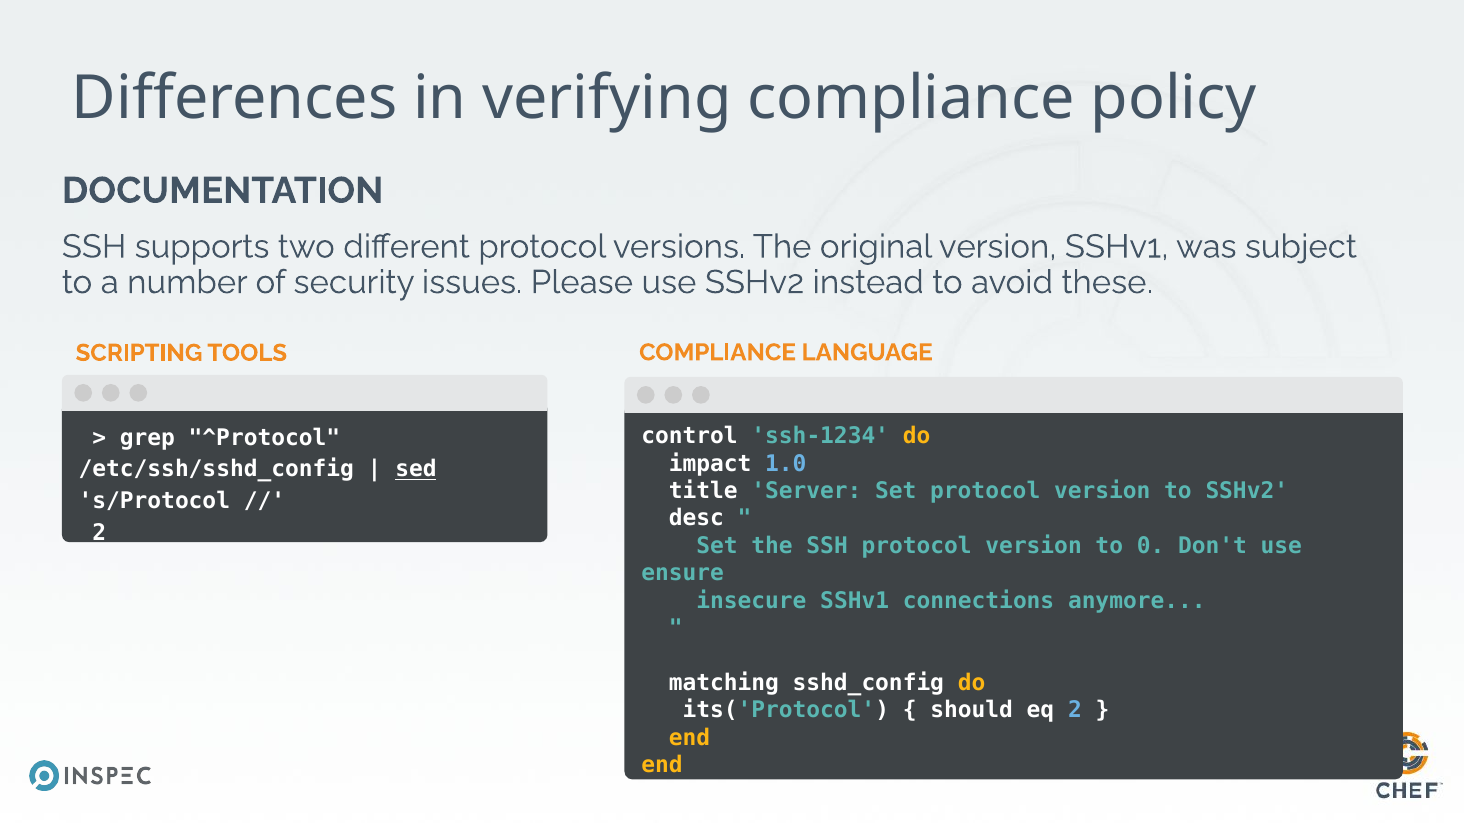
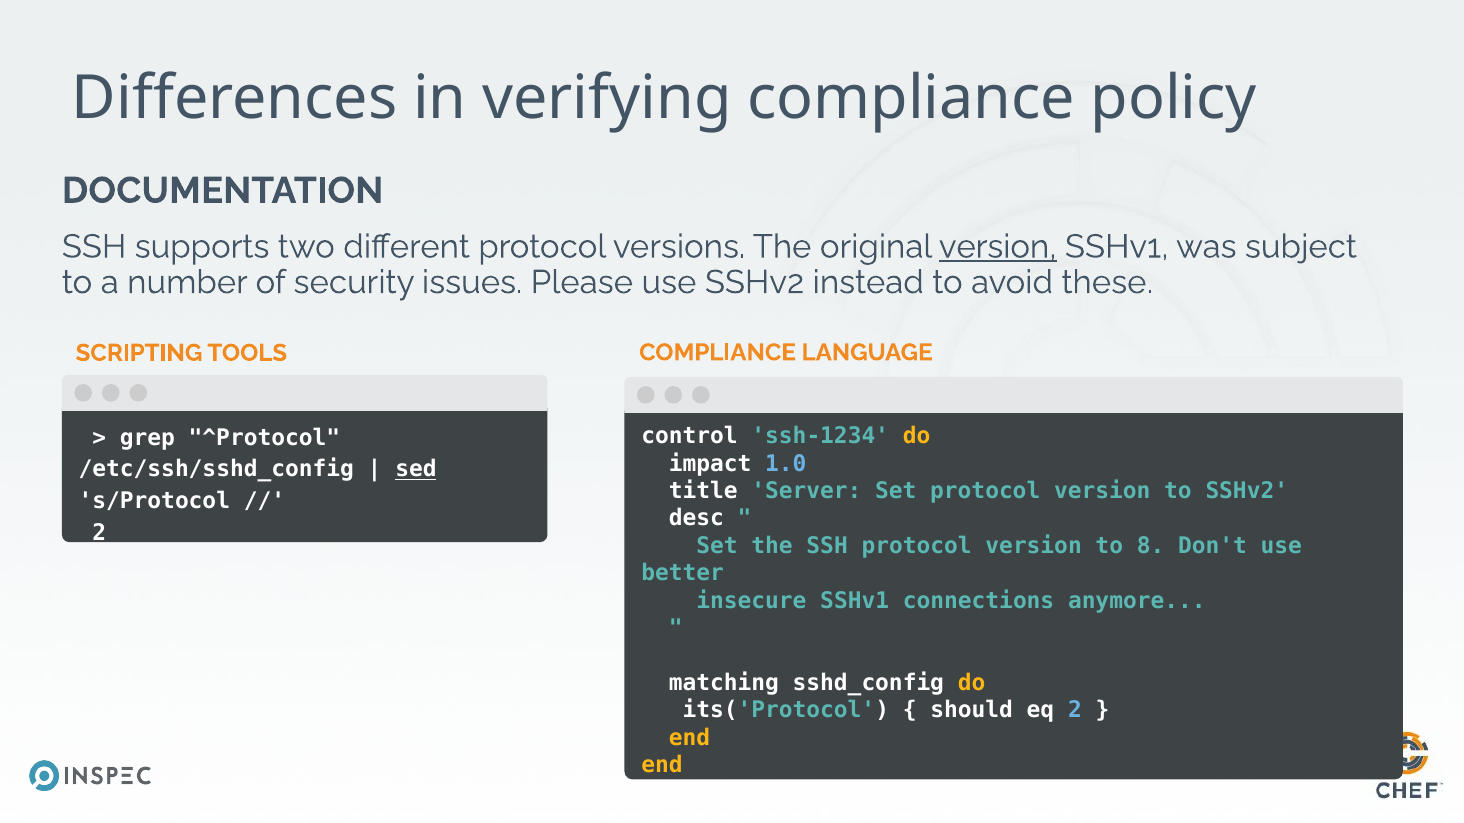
version underline: none -> present (998, 247)
0: 0 -> 8 (1151, 546)
ensure: ensure -> better (683, 574)
